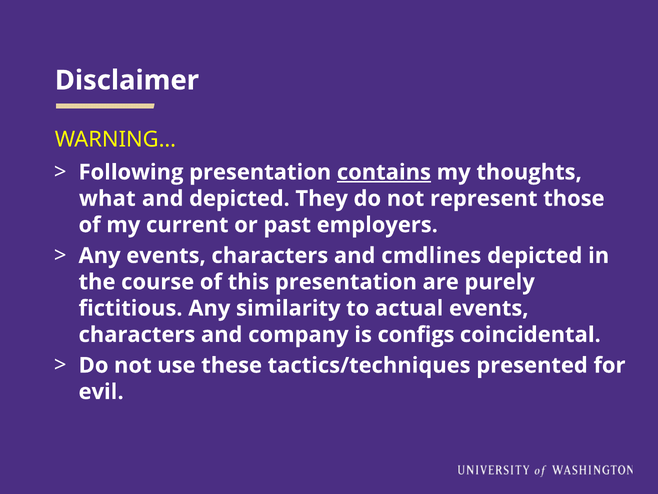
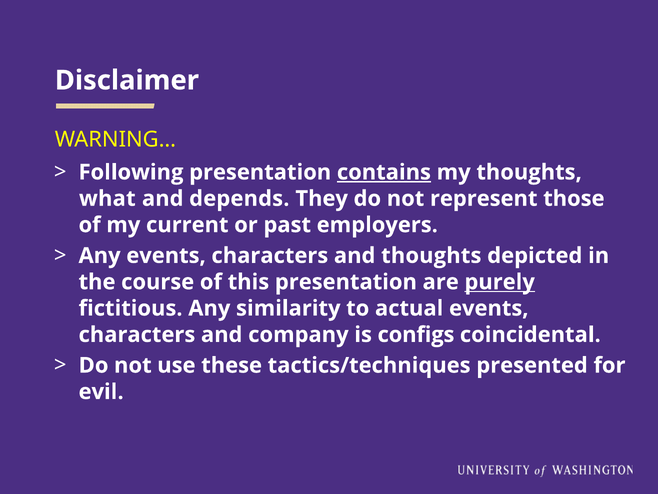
and depicted: depicted -> depends (239, 198)
and cmdlines: cmdlines -> thoughts (431, 255)
purely underline: none -> present (500, 282)
